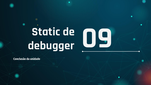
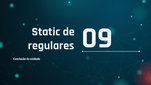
debugger: debugger -> regulares (51, 45)
